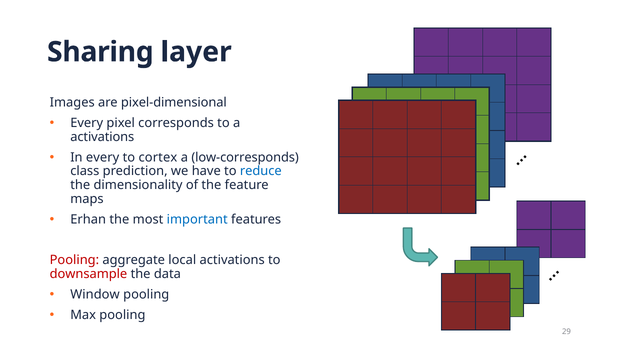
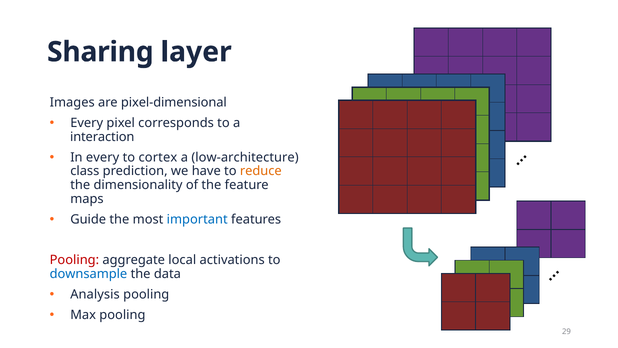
activations: activations -> interaction (102, 137)
low-corresponds: low-corresponds -> low-architecture (245, 157)
reduce colour: blue -> orange (261, 171)
Erhan: Erhan -> Guide (88, 219)
downsample colour: red -> blue (88, 274)
Window: Window -> Analysis (95, 294)
